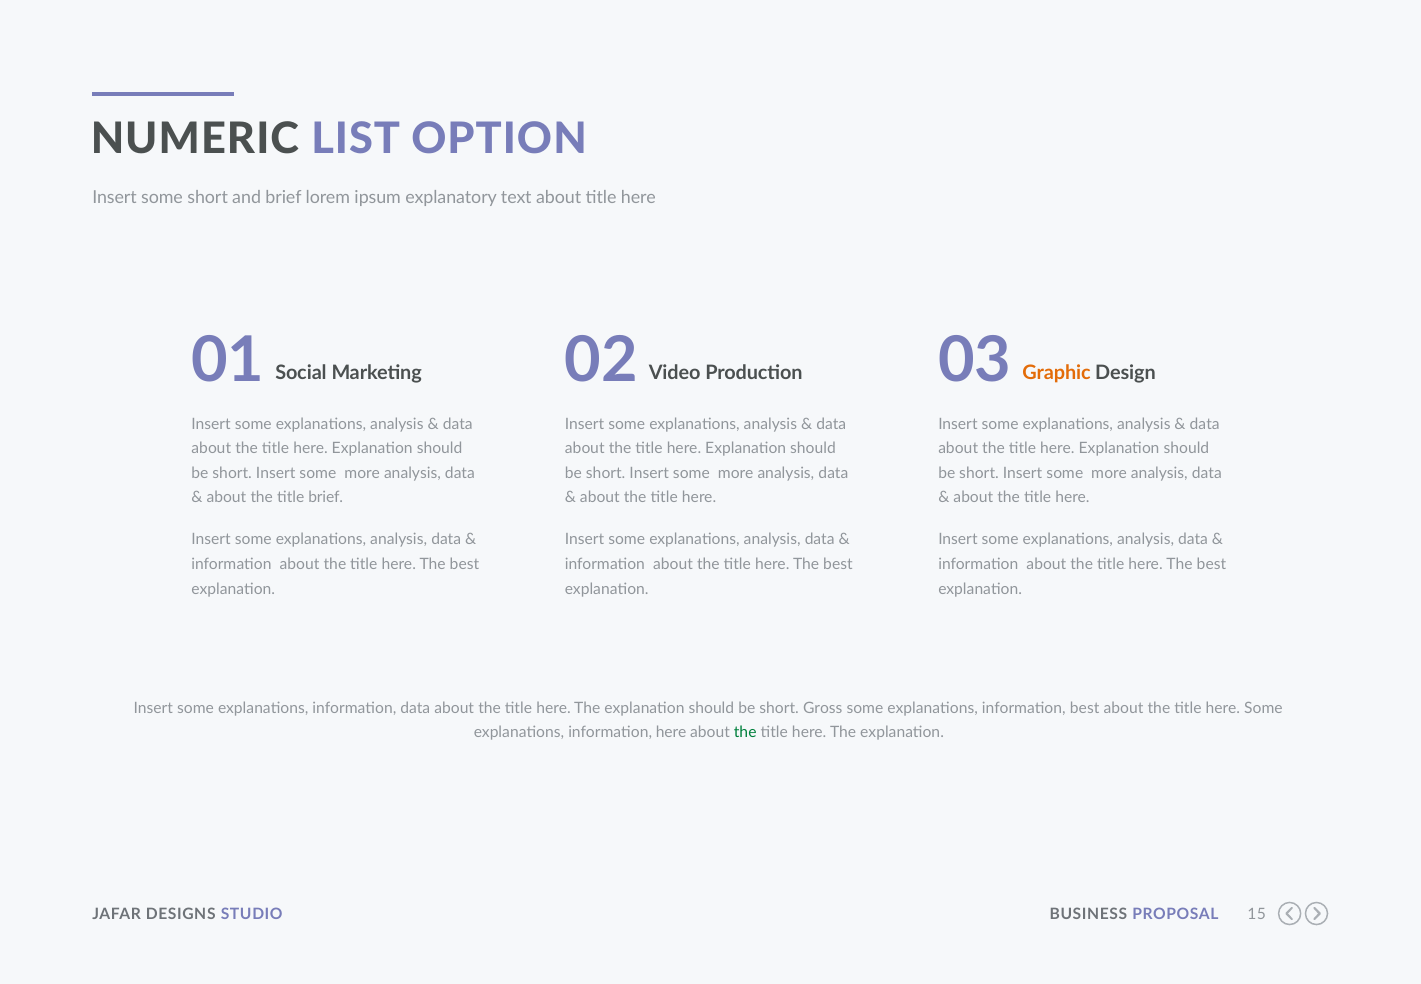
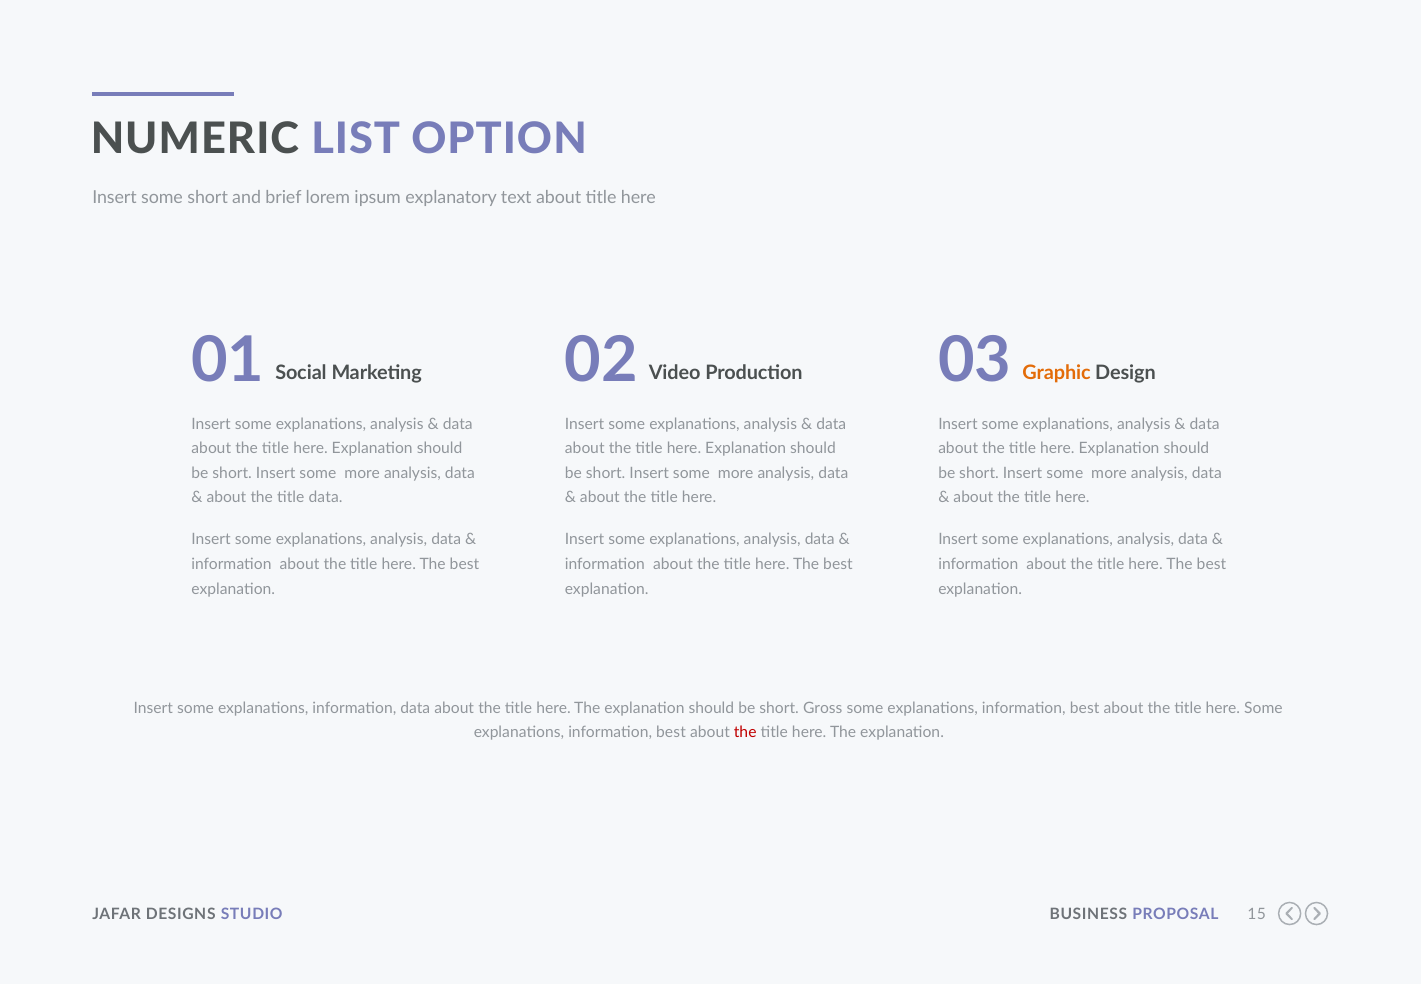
title brief: brief -> data (326, 497)
here: here -> best (671, 733)
the colour: green -> red (745, 733)
